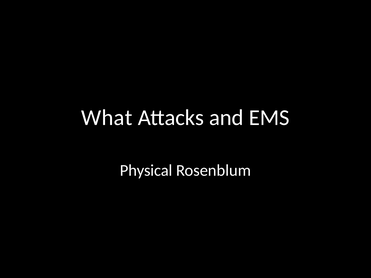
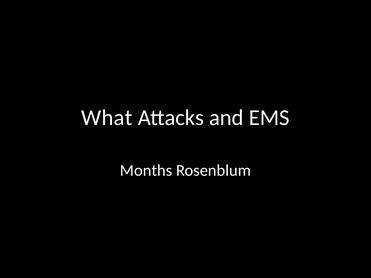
Physical: Physical -> Months (146, 171)
